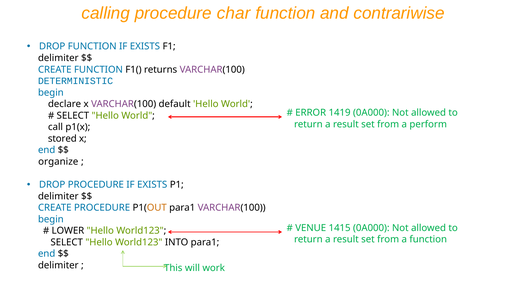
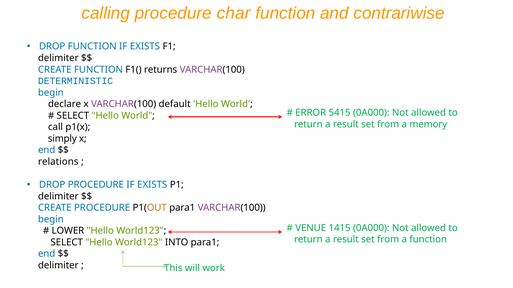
1419: 1419 -> 5415 (340, 113)
perform: perform -> memory (428, 125)
stored: stored -> simply (62, 139)
organize: organize -> relations (58, 162)
